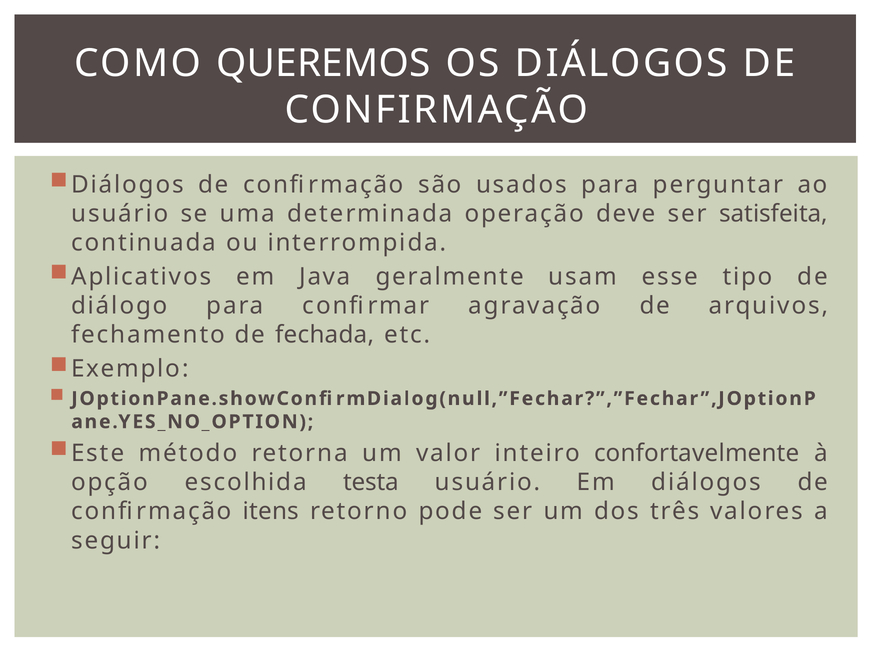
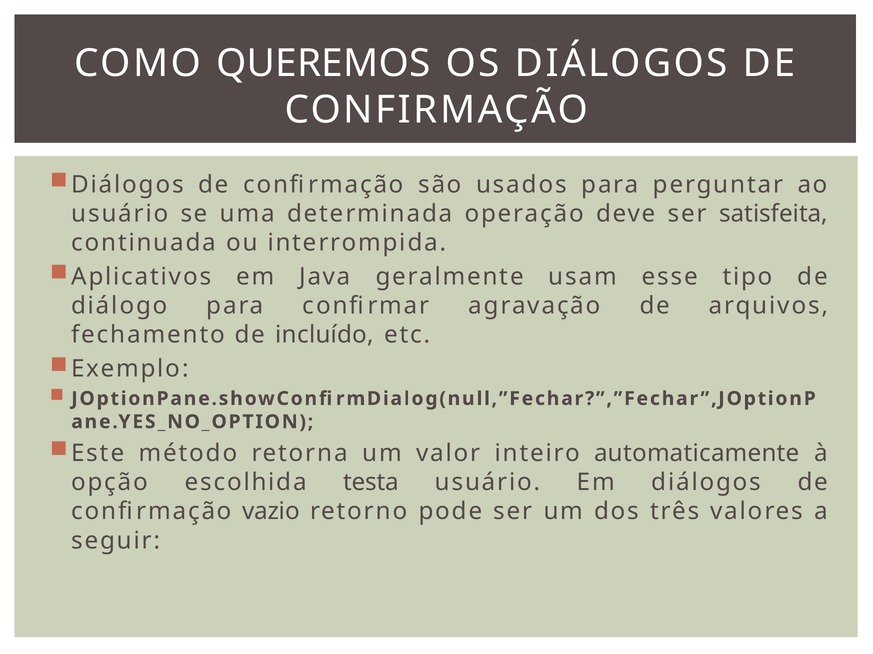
fechada: fechada -> incluído (325, 335)
confortavelmente: confortavelmente -> automaticamente (697, 454)
itens: itens -> vazio (271, 512)
